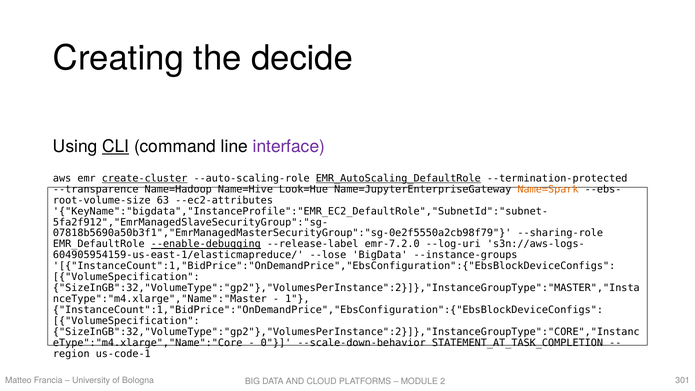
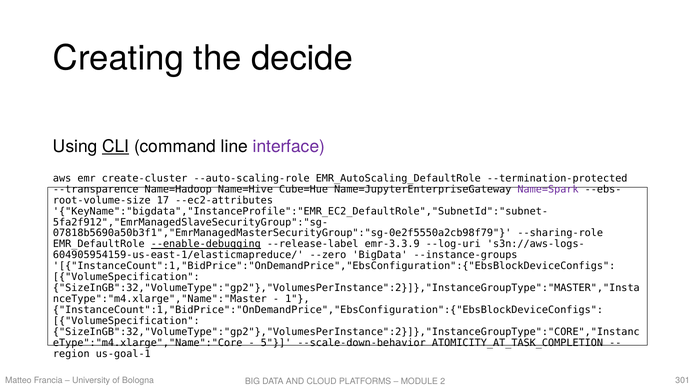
create-cluster underline: present -> none (145, 178)
EMR_AutoScaling_DefaultRole underline: present -> none (398, 178)
Look=Hue: Look=Hue -> Cube=Hue (304, 189)
Name=Spark colour: orange -> purple (548, 189)
63: 63 -> 17 (163, 200)
emr-7.2.0: emr-7.2.0 -> emr-3.3.9 (392, 244)
--lose: --lose -> --zero (328, 255)
0: 0 -> 5 (276, 343)
STATEMENT_AT_TASK_COMPLETION: STATEMENT_AT_TASK_COMPLETION -> ATOMICITY_AT_TASK_COMPLETION (518, 343)
us-code-1: us-code-1 -> us-goal-1 (123, 354)
